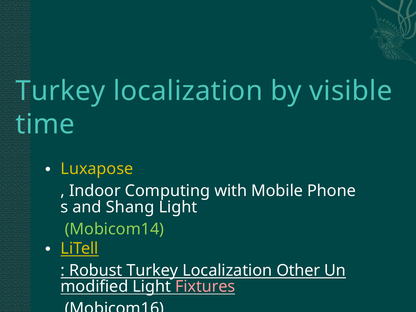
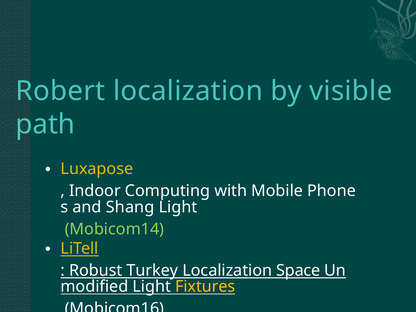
Turkey: Turkey -> Robert (60, 91)
time: time -> path (45, 124)
Other: Other -> Space (298, 270)
Fixtures colour: pink -> yellow (205, 287)
